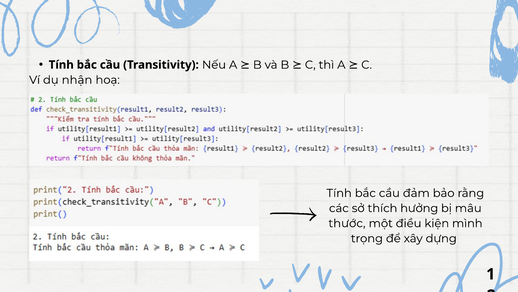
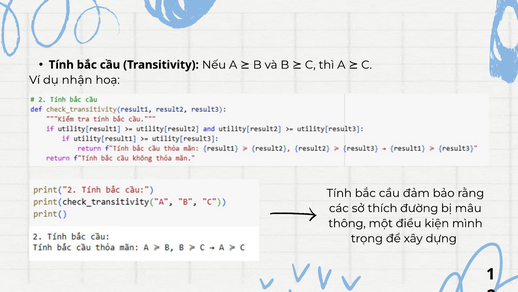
hưởng: hưởng -> đường (419, 208)
thước: thước -> thông (347, 223)
